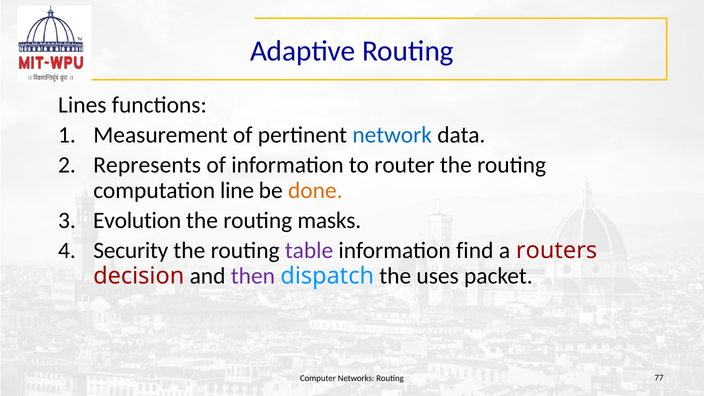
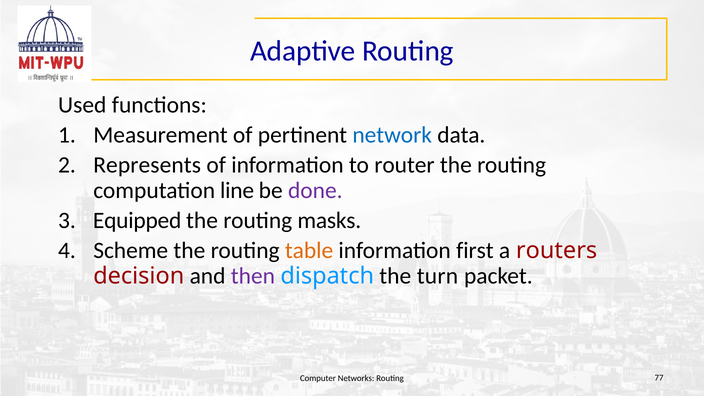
Lines: Lines -> Used (82, 105)
done colour: orange -> purple (315, 191)
Evolution: Evolution -> Equipped (137, 221)
Security: Security -> Scheme (131, 251)
table colour: purple -> orange (309, 251)
find: find -> first (475, 251)
uses: uses -> turn (437, 276)
